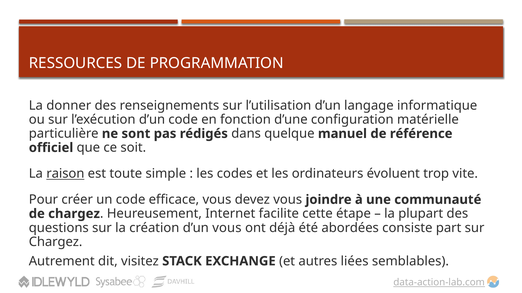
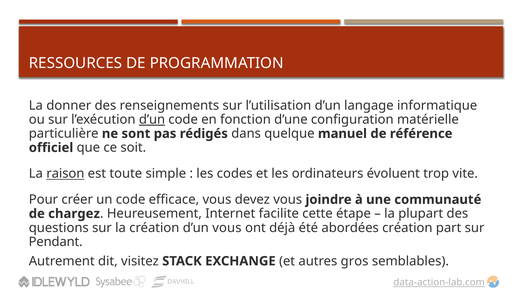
d’un underline: none -> present (152, 120)
abordées consiste: consiste -> création (407, 228)
Chargez: Chargez -> Pendant (56, 242)
liées: liées -> gros (355, 262)
